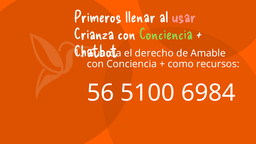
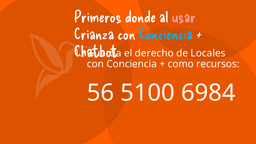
llenar: llenar -> donde (141, 17)
Conciencia colour: light green -> light blue (166, 34)
Amable: Amable -> Locales (208, 53)
